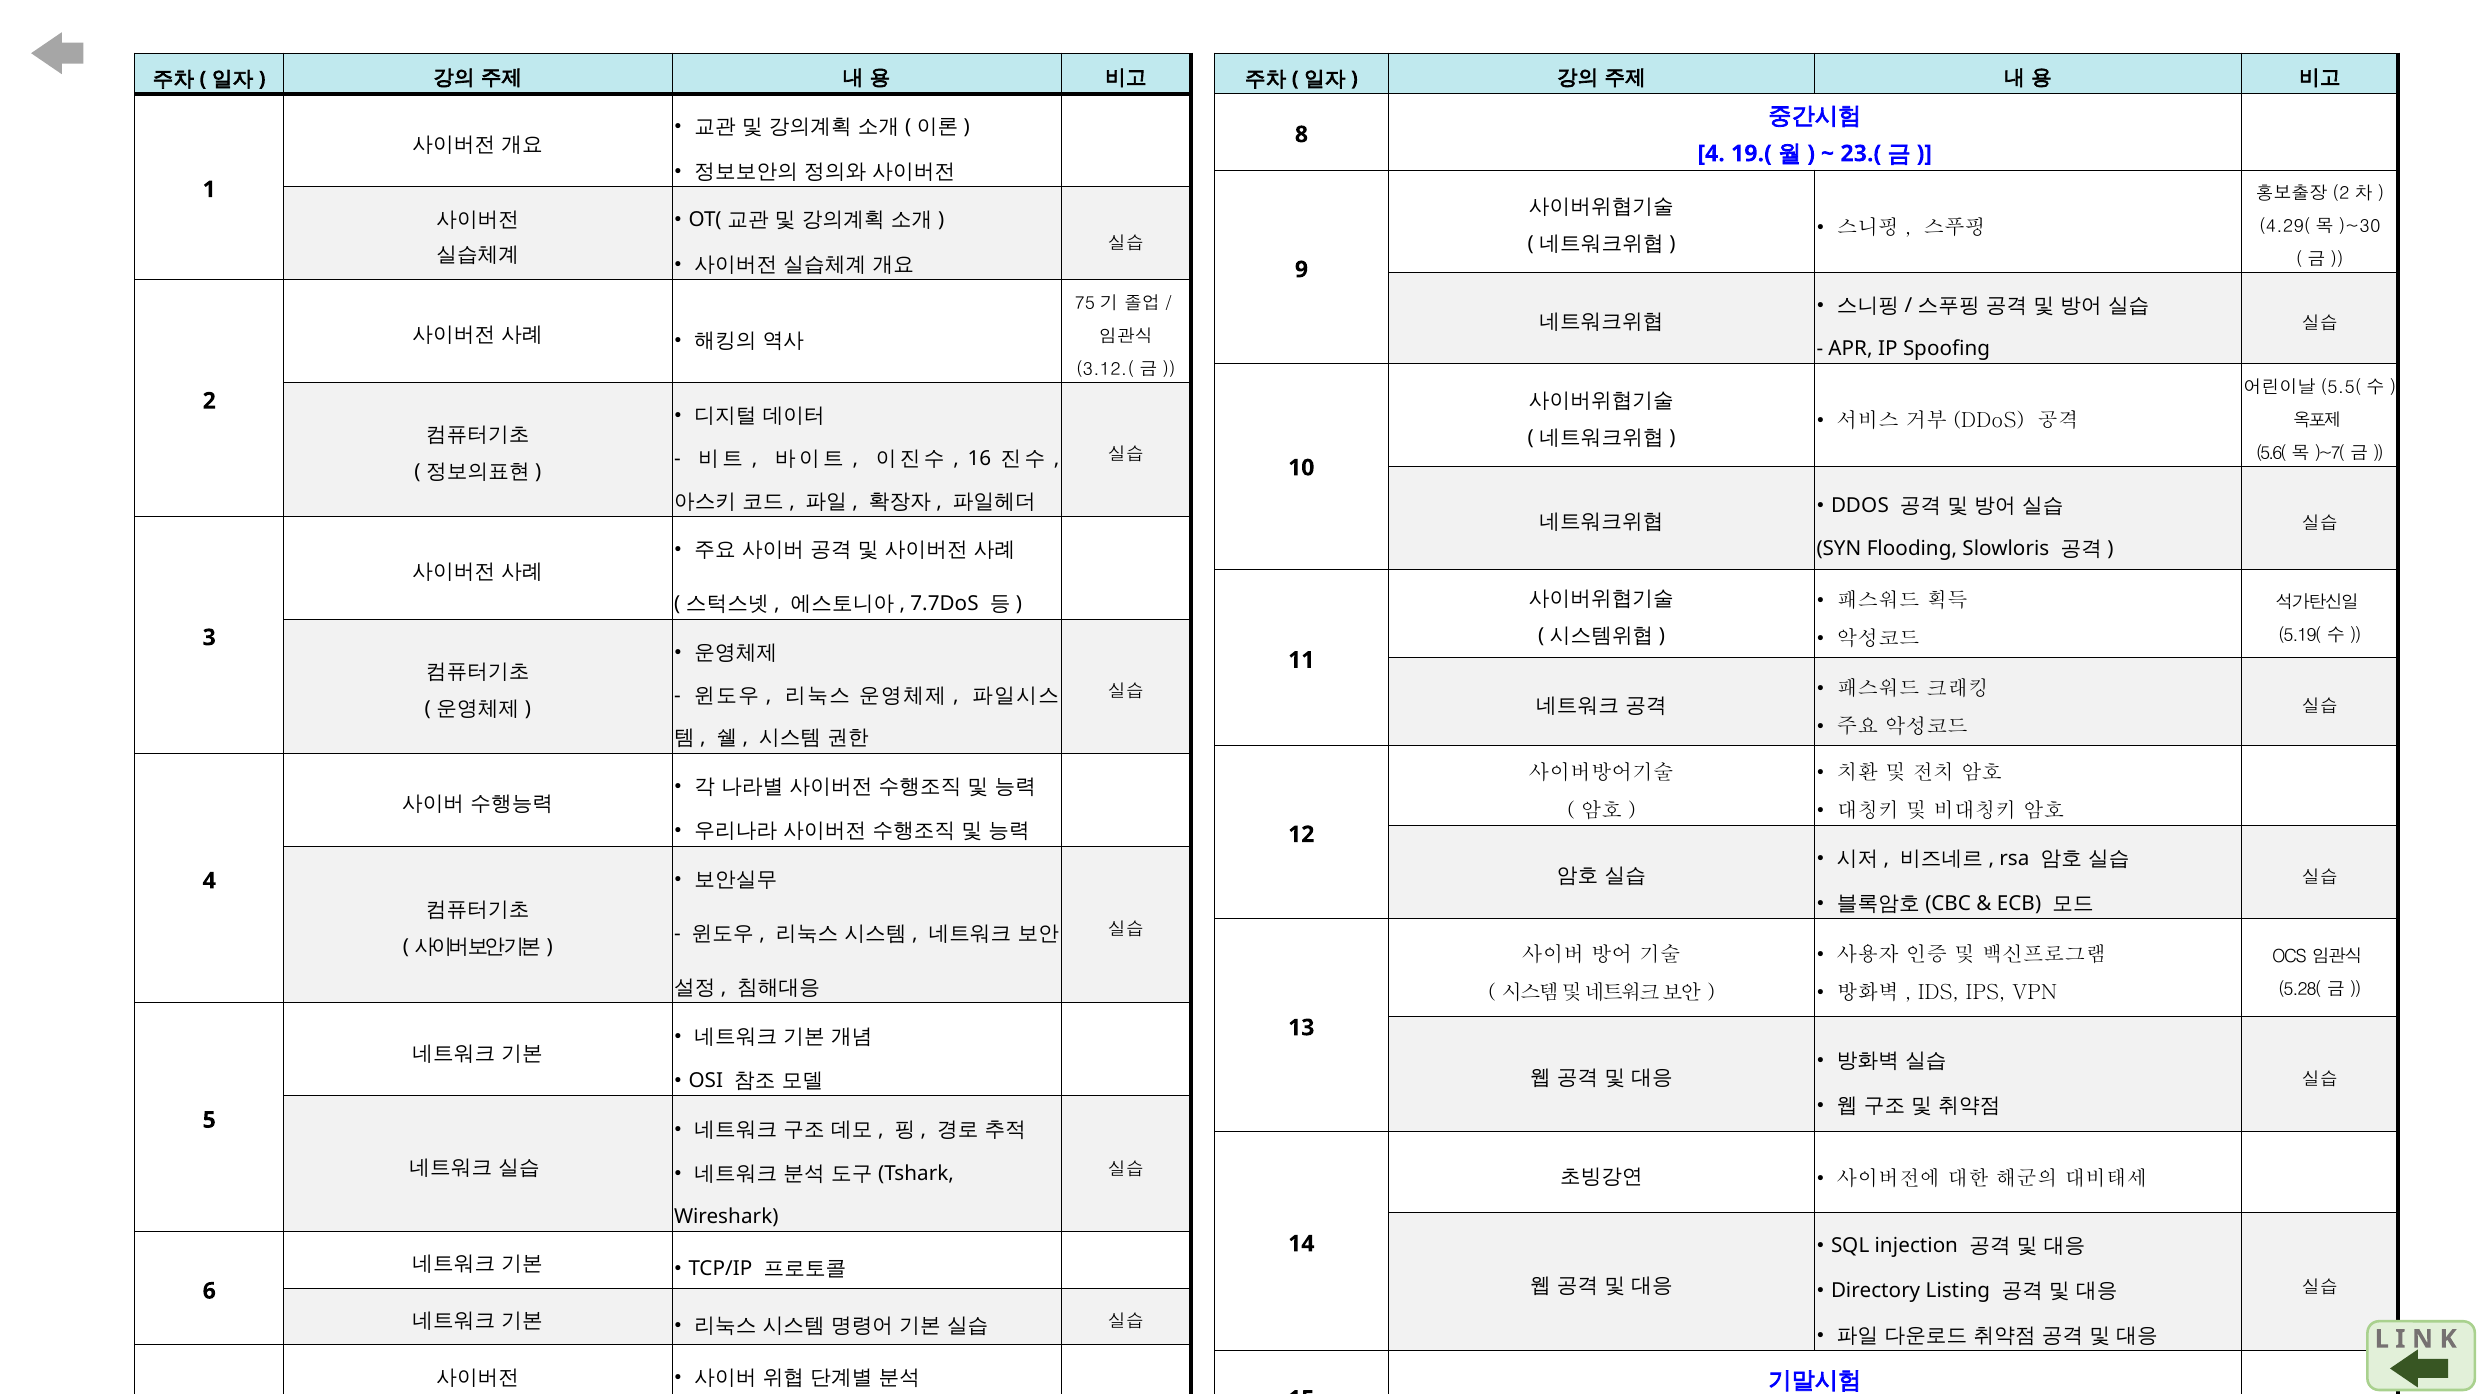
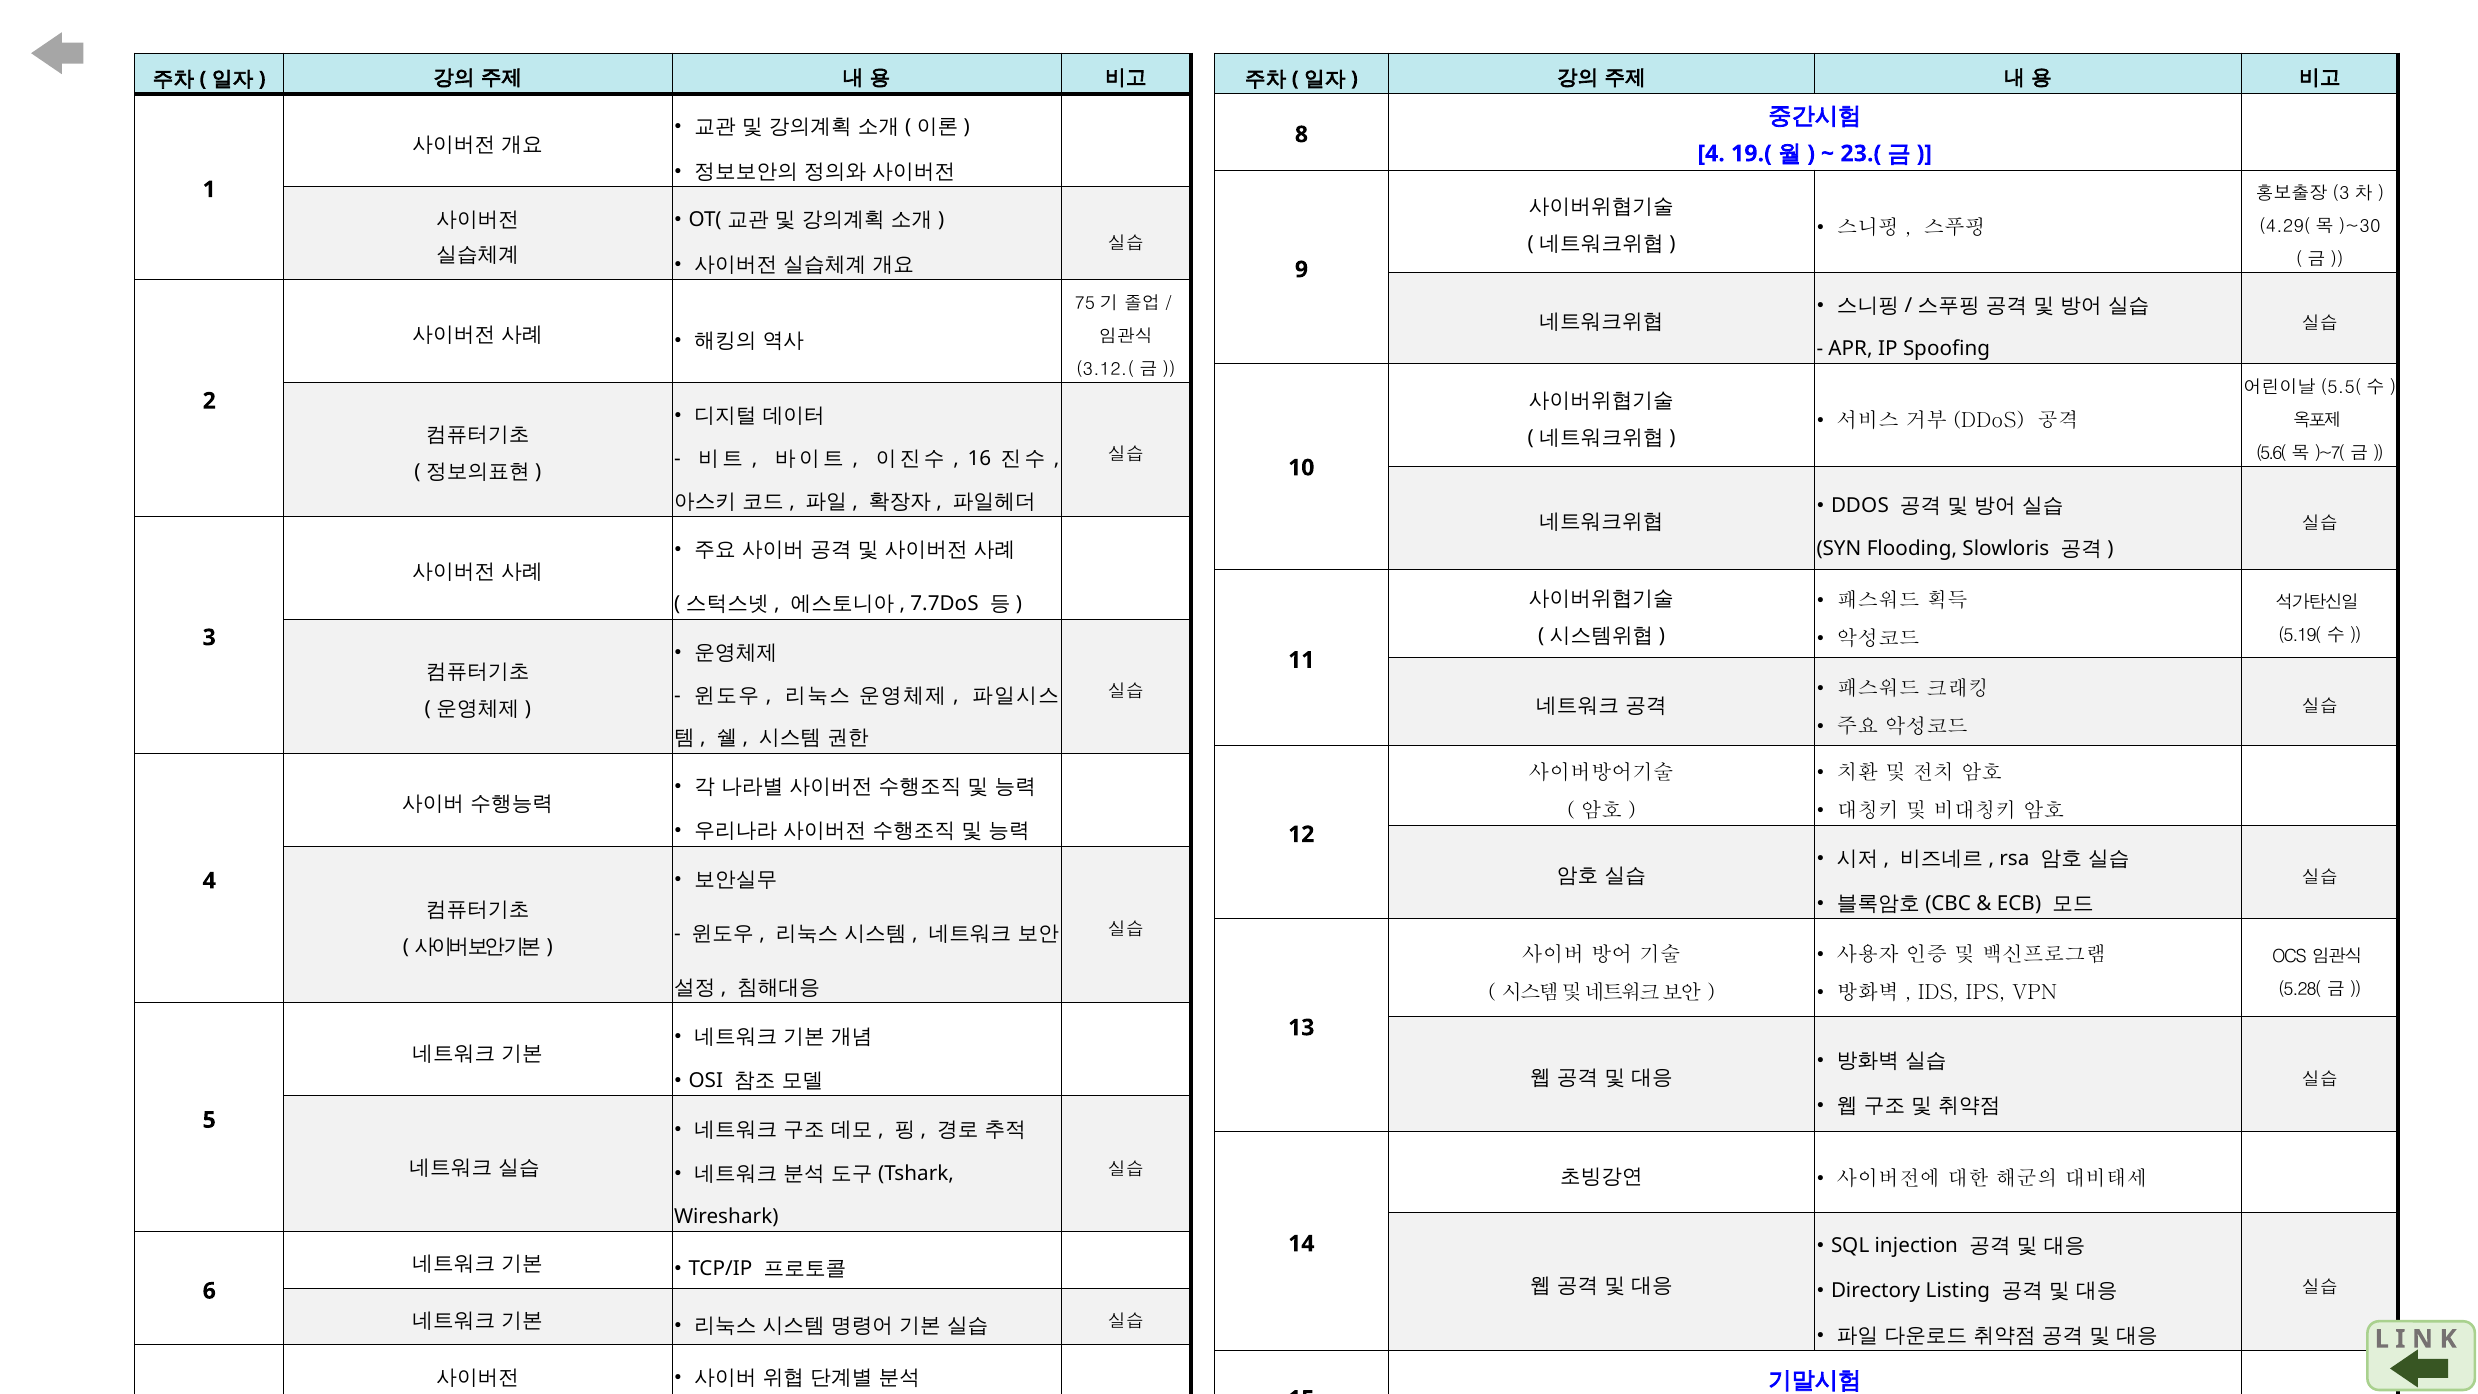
2: 2 -> 3 (2341, 194)
